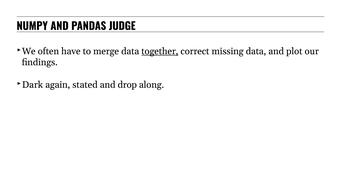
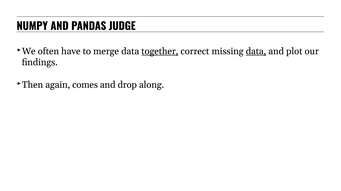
data underline: none -> present (256, 51)
Dark: Dark -> Then (33, 85)
stated: stated -> comes (85, 85)
